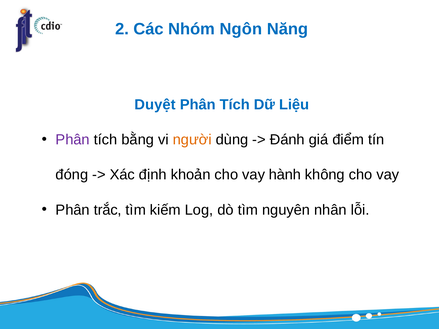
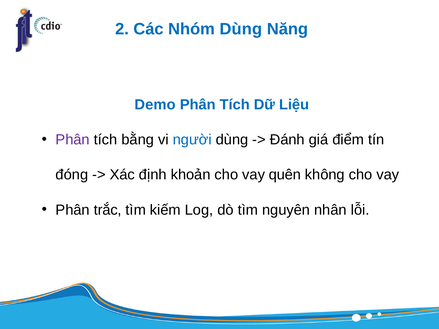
Nhóm Ngôn: Ngôn -> Dùng (241, 29)
Duyệt: Duyệt -> Demo (155, 105)
người colour: orange -> blue (192, 140)
hành: hành -> quên (285, 175)
